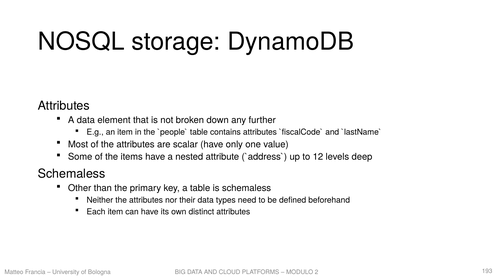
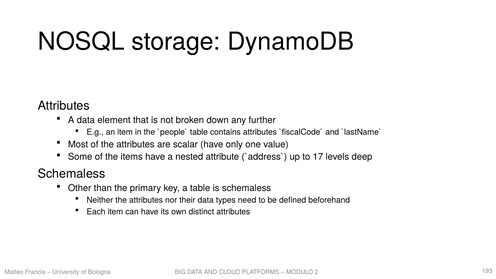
12: 12 -> 17 (318, 157)
